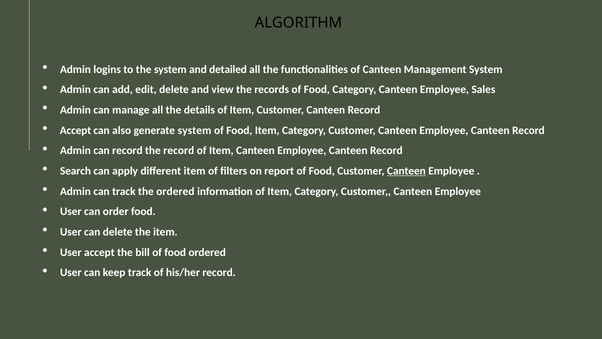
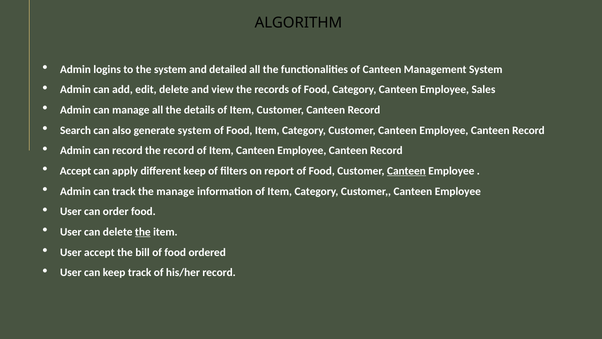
Accept: Accept -> Search (75, 130)
Search: Search -> Accept (75, 171)
different item: item -> keep (195, 171)
the ordered: ordered -> manage (175, 191)
the underline: none -> present (143, 232)
